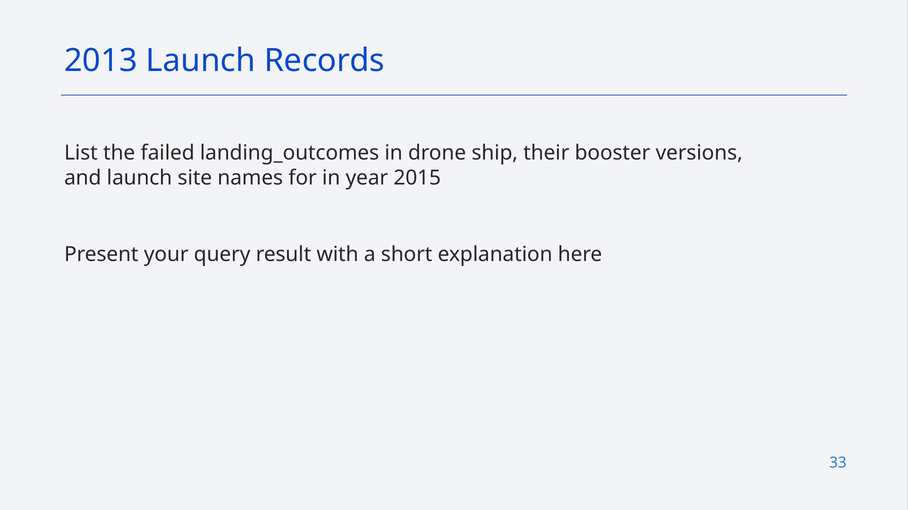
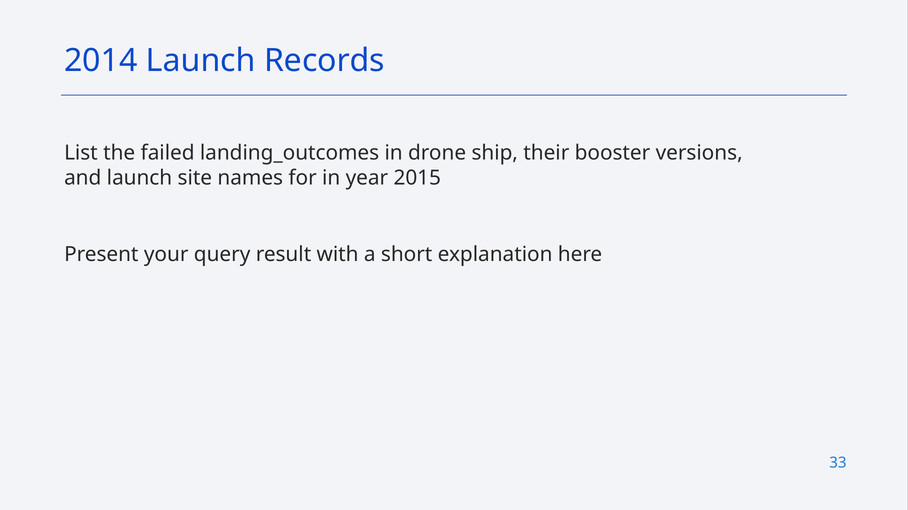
2013: 2013 -> 2014 (101, 61)
